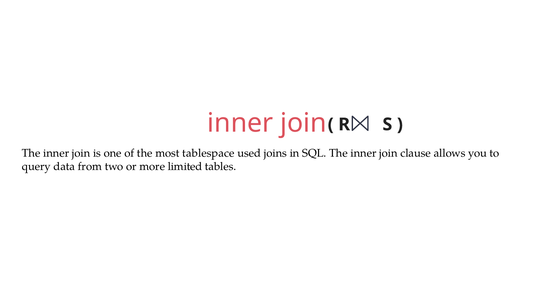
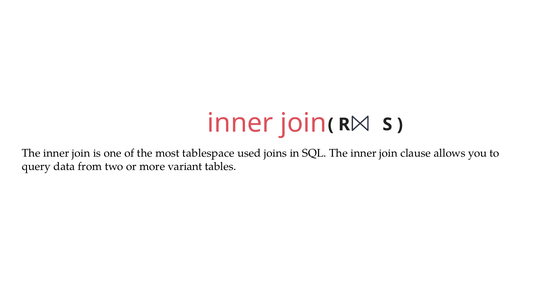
limited: limited -> variant (185, 167)
